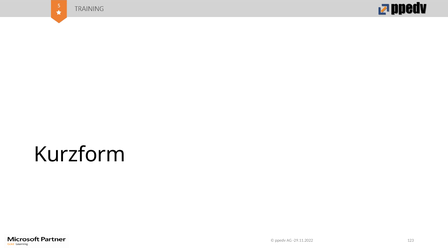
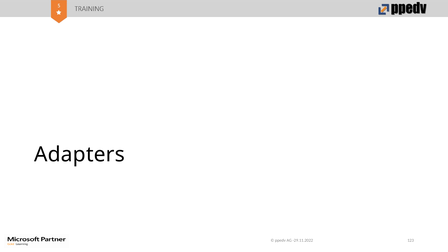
Kurzform: Kurzform -> Adapters (79, 154)
